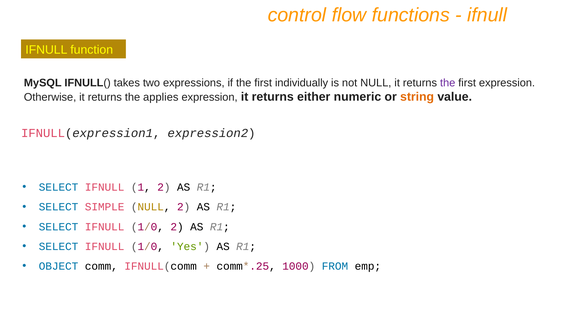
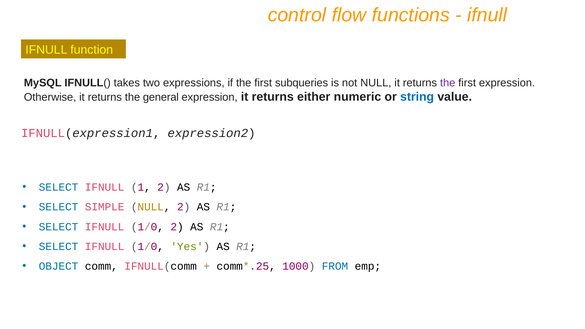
individually: individually -> subqueries (302, 83)
applies: applies -> general (161, 97)
string colour: orange -> blue (417, 97)
